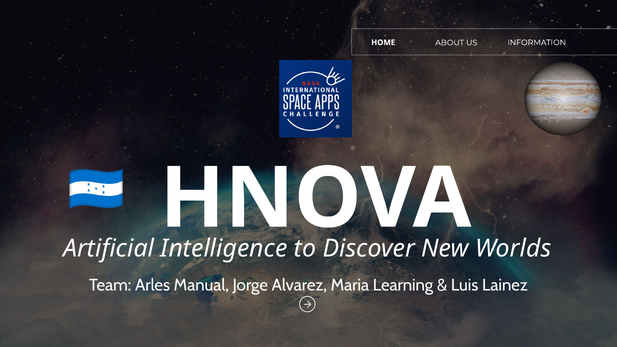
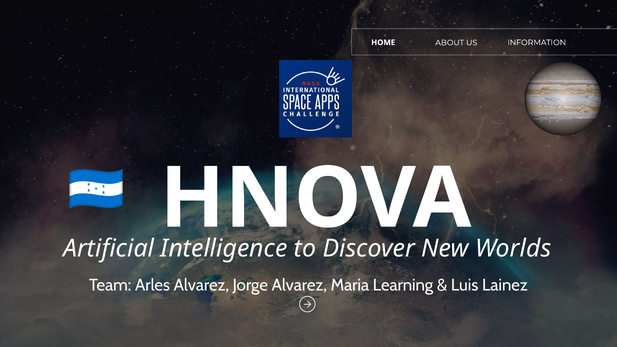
Arles Manual: Manual -> Alvarez (201, 285)
